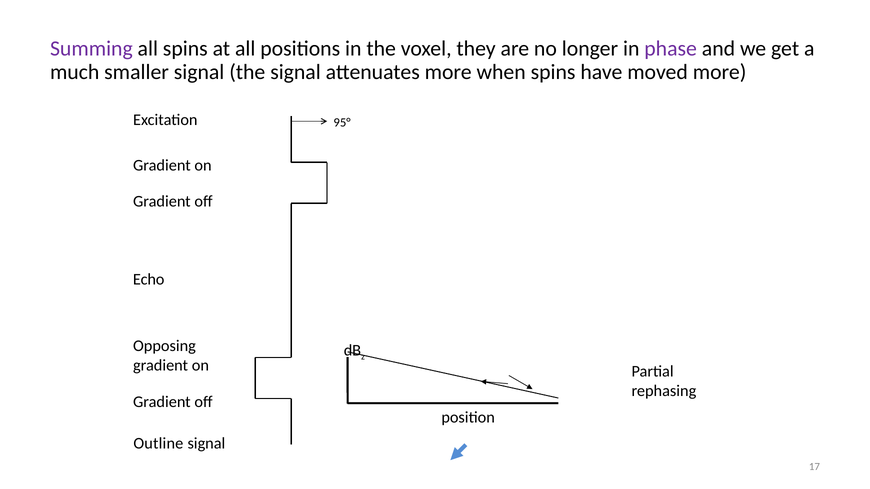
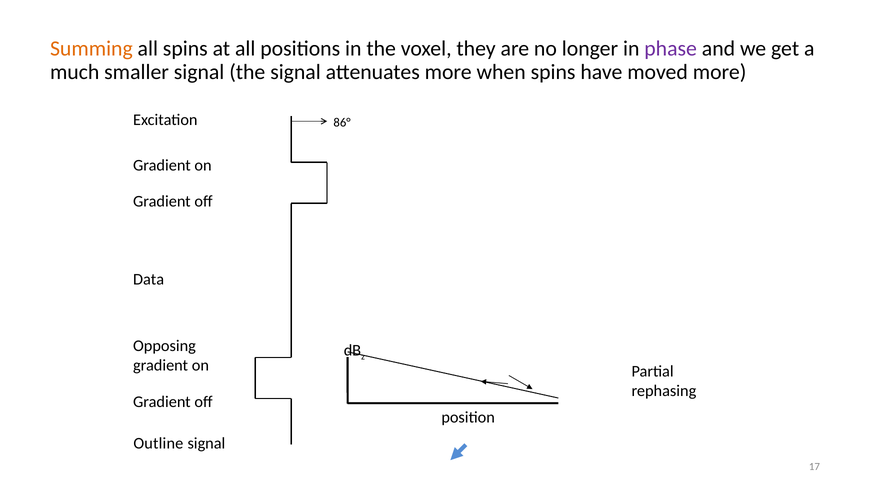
Summing colour: purple -> orange (91, 48)
95°: 95° -> 86° (342, 123)
Echo: Echo -> Data (149, 279)
